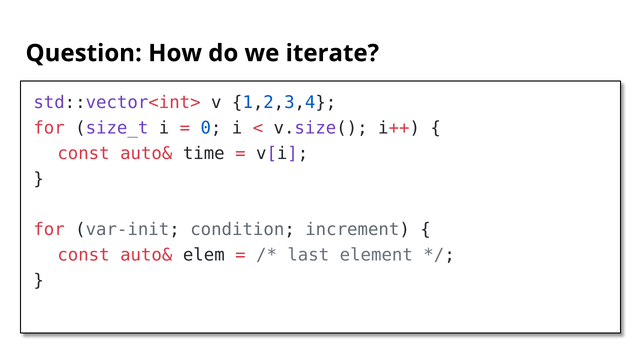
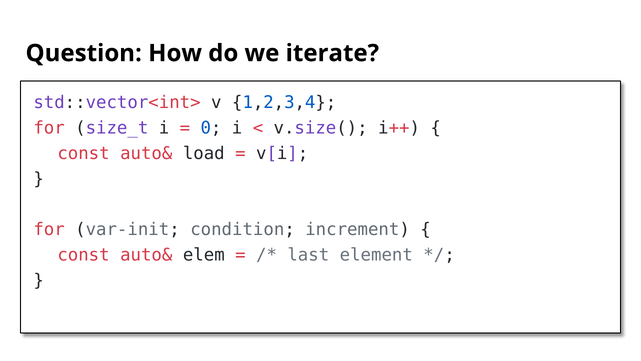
time: time -> load (204, 153)
